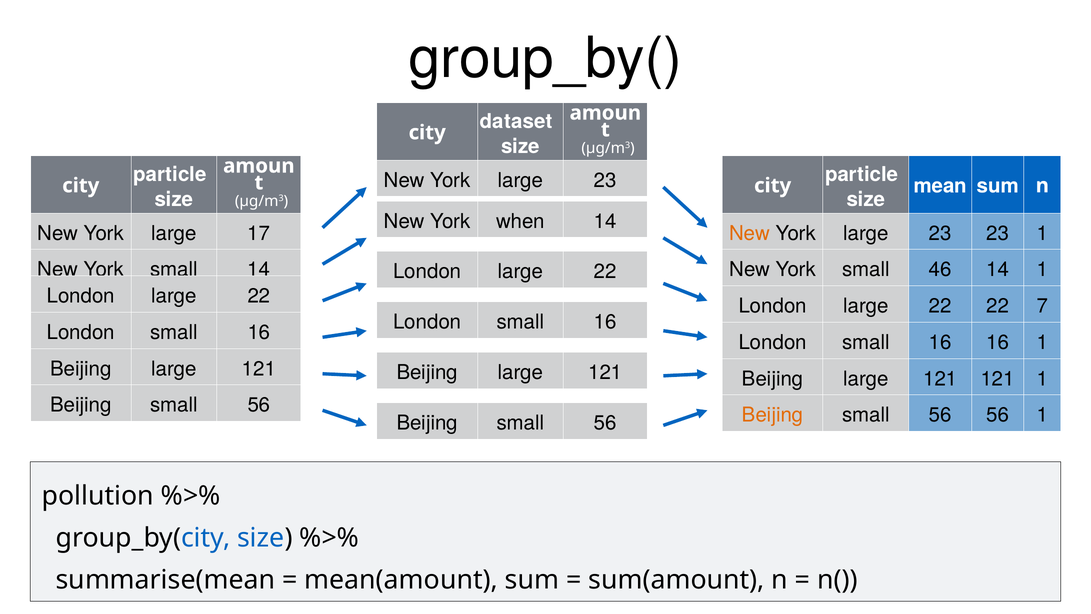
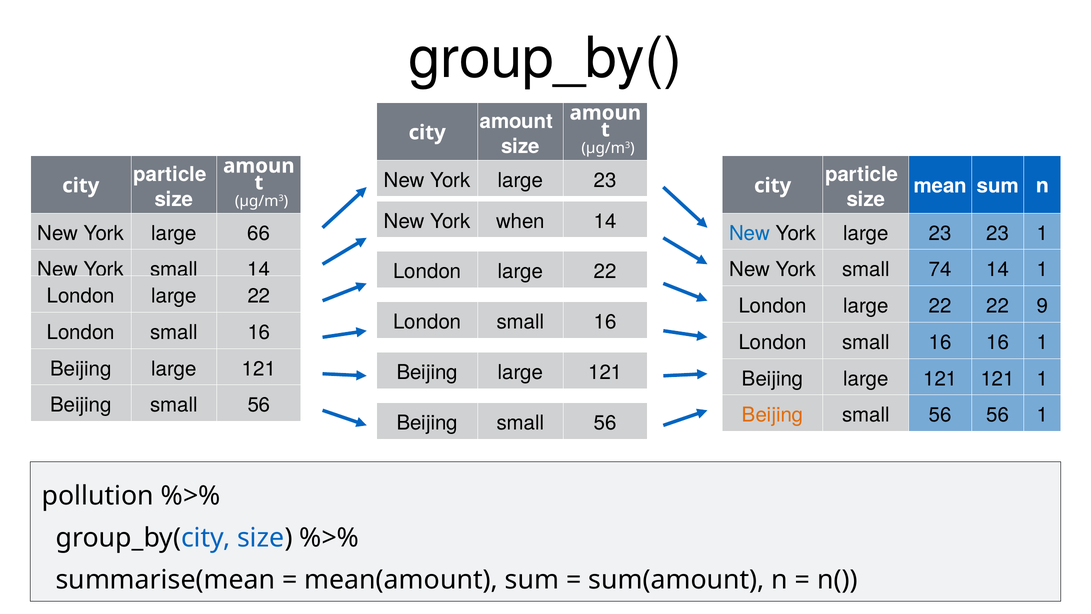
dataset: dataset -> amount (516, 121)
17: 17 -> 66 (259, 233)
New colour: orange -> blue (750, 233)
46: 46 -> 74 (940, 270)
7: 7 -> 9 (1042, 306)
